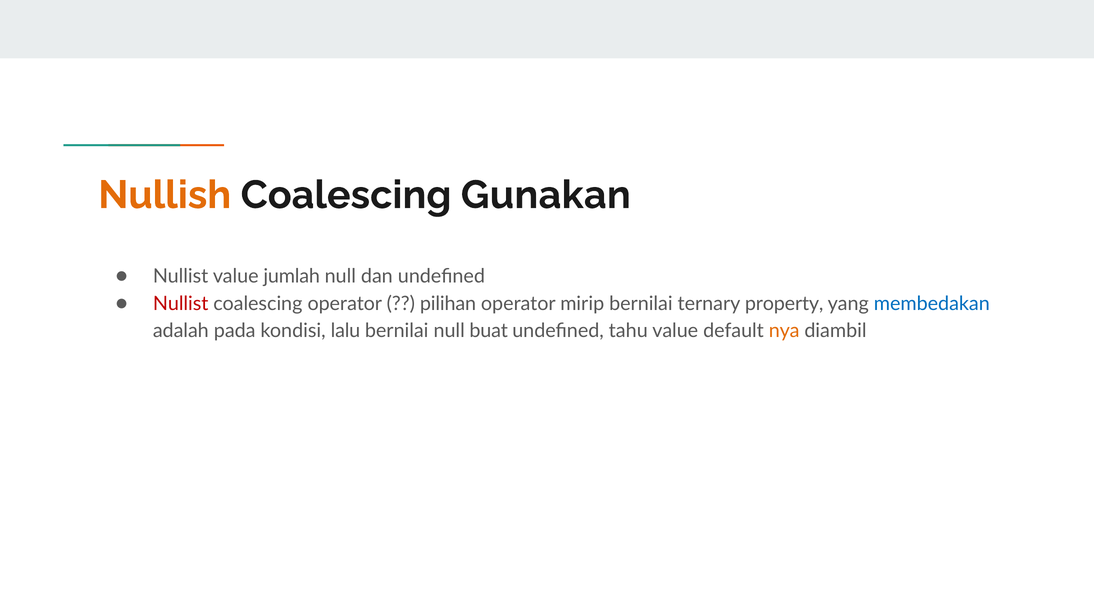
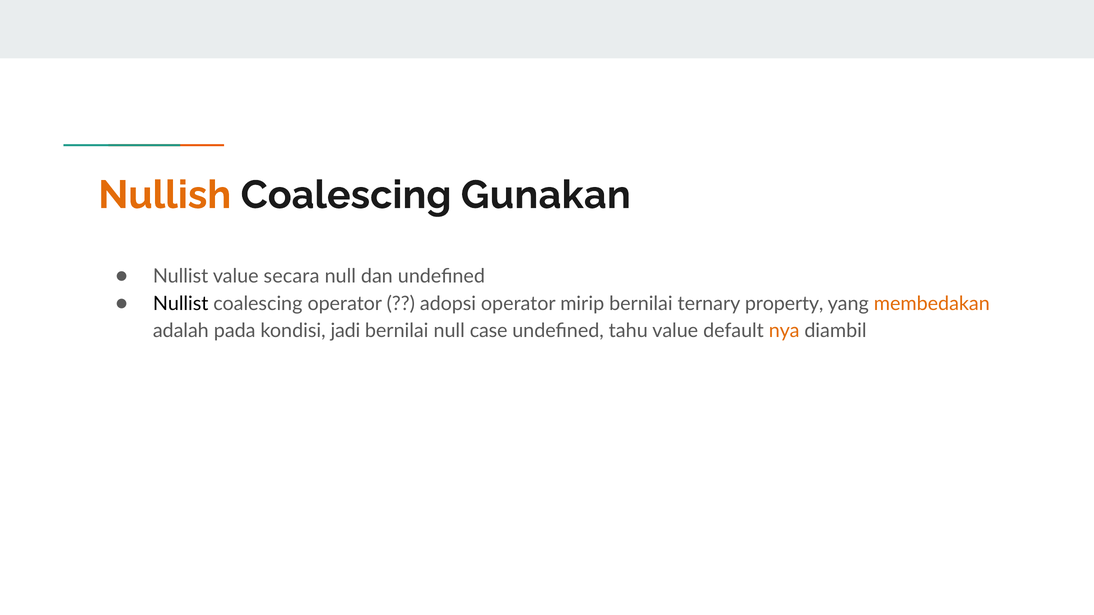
jumlah: jumlah -> secara (292, 276)
Nullist colour: red -> black (181, 304)
pilihan: pilihan -> adopsi (448, 304)
membedakan colour: blue -> orange (932, 304)
lalu: lalu -> jadi (345, 331)
buat: buat -> case (489, 331)
